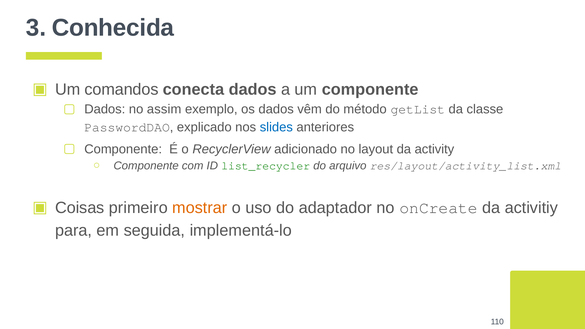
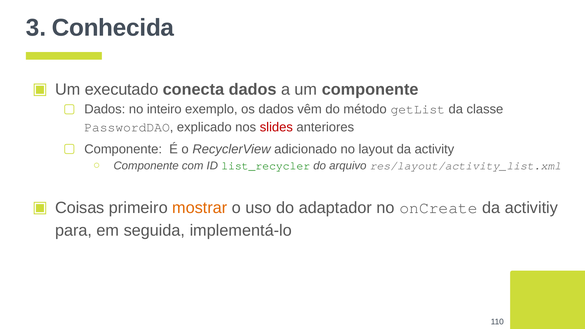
comandos: comandos -> executado (122, 90)
assim: assim -> inteiro (164, 109)
slides colour: blue -> red (276, 127)
